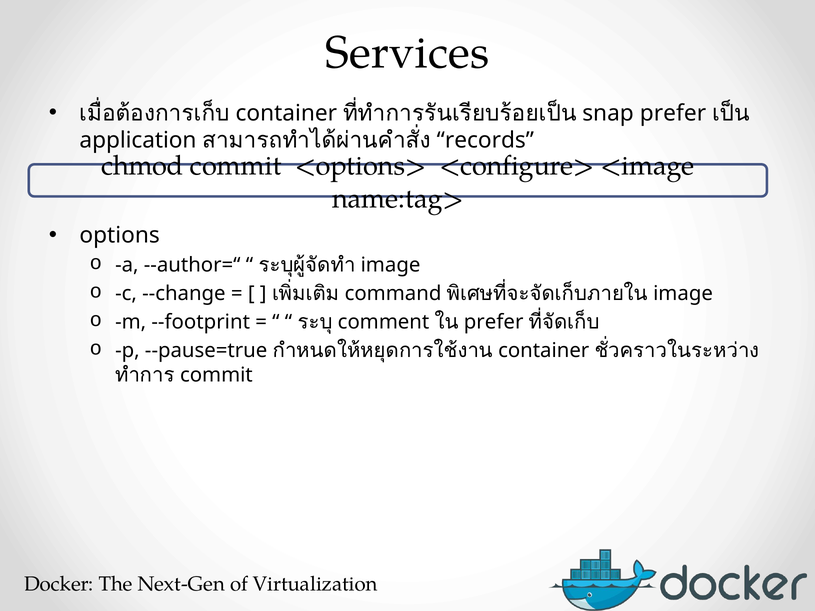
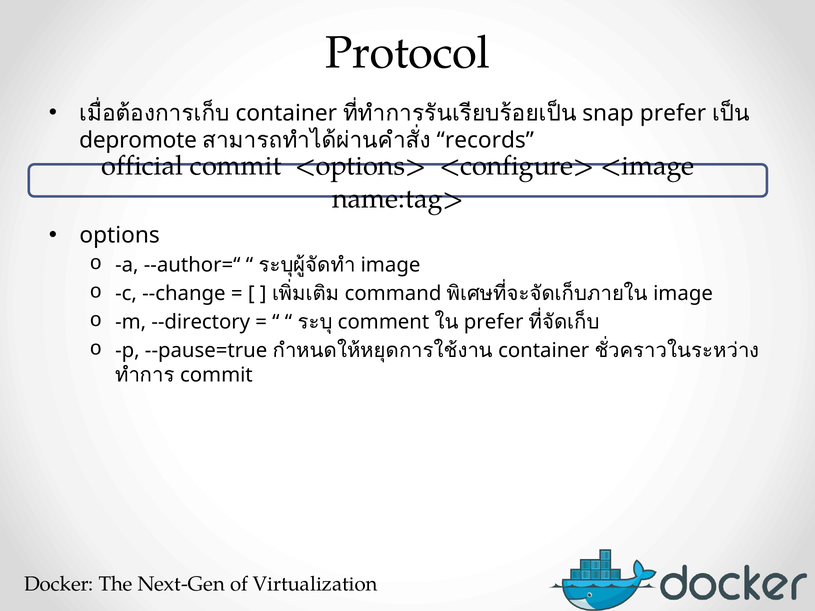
Services: Services -> Protocol (408, 53)
application: application -> depromote (138, 140)
chmod: chmod -> official (142, 166)
--footprint: --footprint -> --directory (201, 322)
